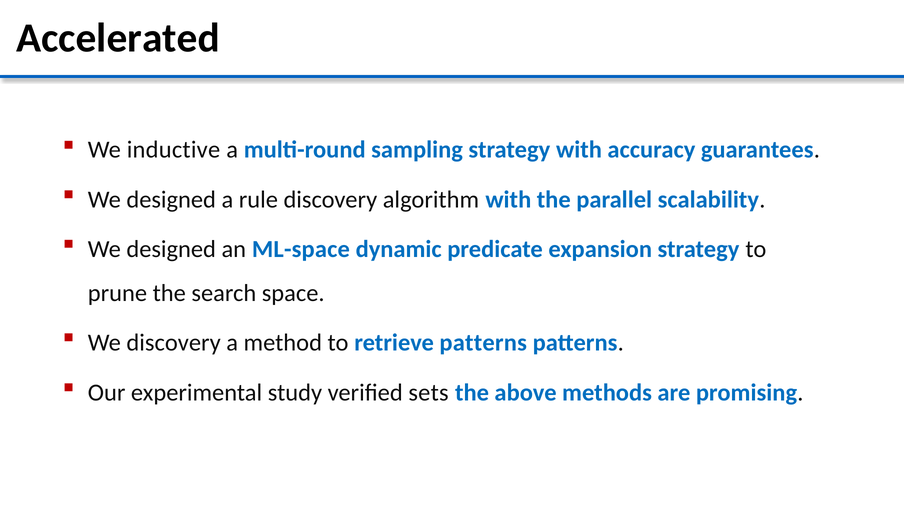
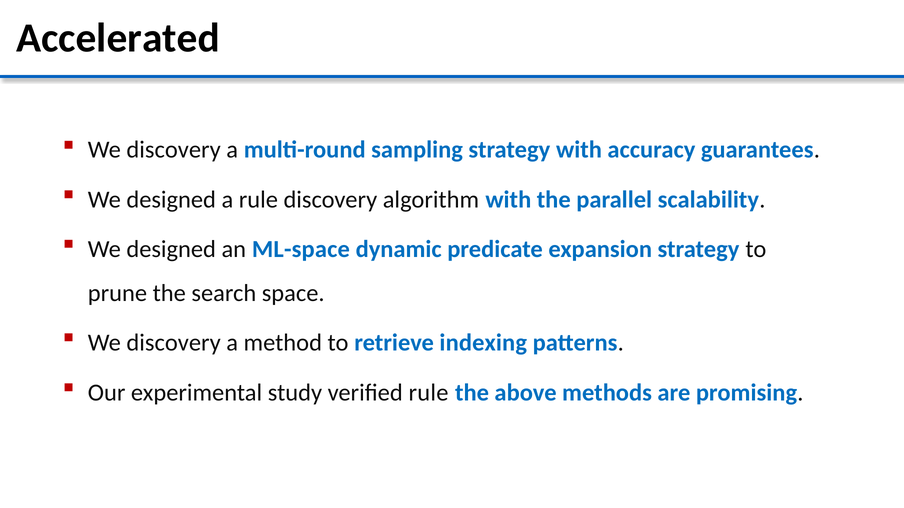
inductive: inductive -> discovery (174, 150)
retrieve patterns: patterns -> indexing (483, 343)
verified sets: sets -> rule (429, 393)
